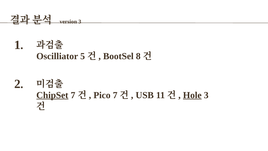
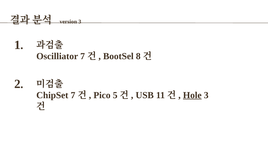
Oscilliator 5: 5 -> 7 (83, 56)
ChipSet underline: present -> none (52, 95)
Pico 7: 7 -> 5 (115, 95)
